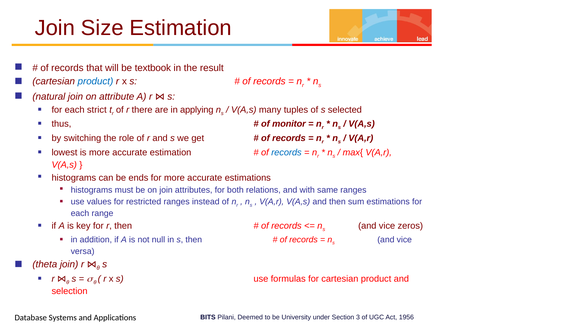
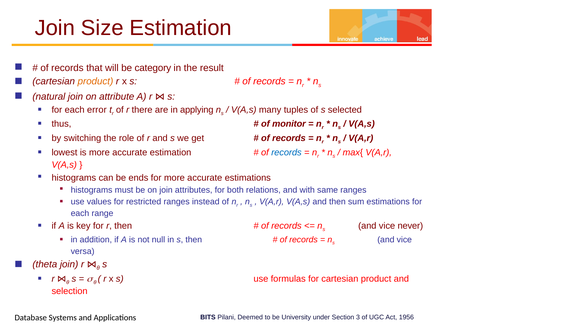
textbook: textbook -> category (153, 68)
product colour: blue -> orange (95, 82)
strict: strict -> error (97, 110)
zeros: zeros -> never (410, 226)
